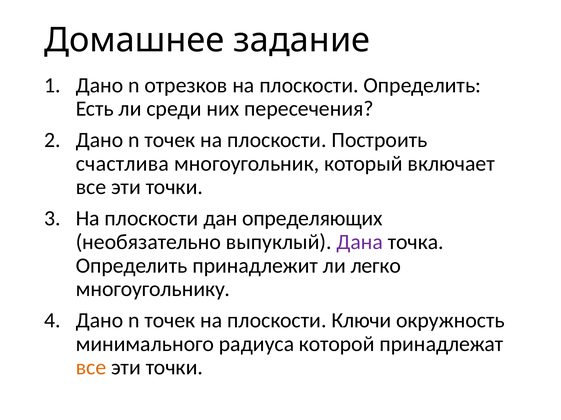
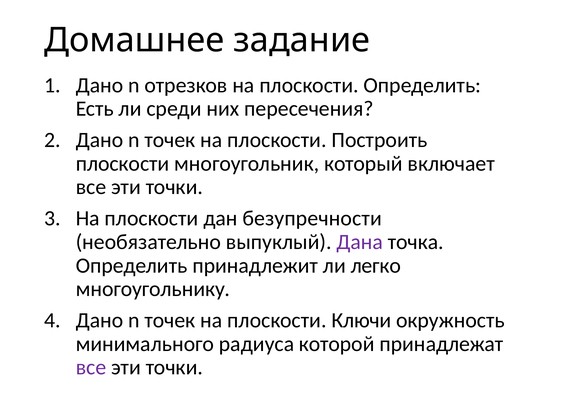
счастлива: счастлива -> плоскости (123, 164)
определяющих: определяющих -> безупречности (312, 219)
все colour: orange -> purple (91, 368)
